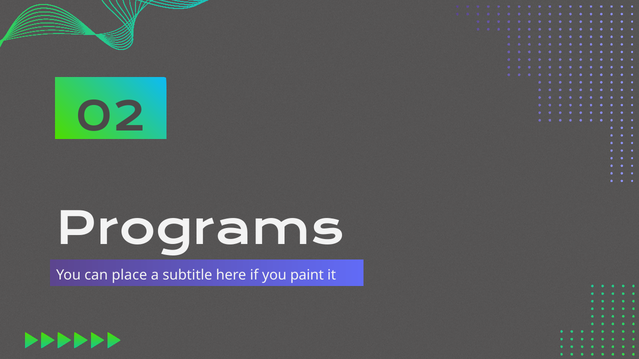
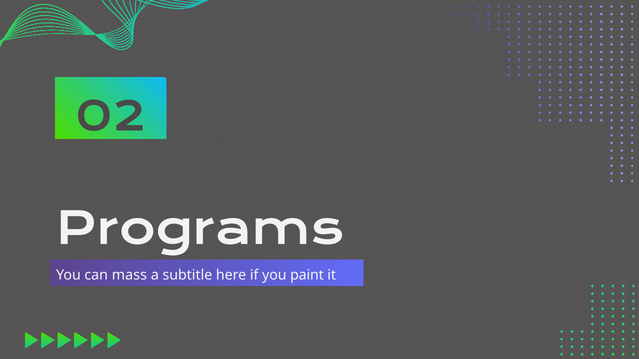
place: place -> mass (129, 275)
